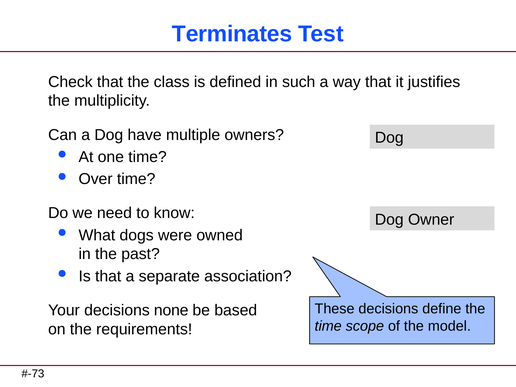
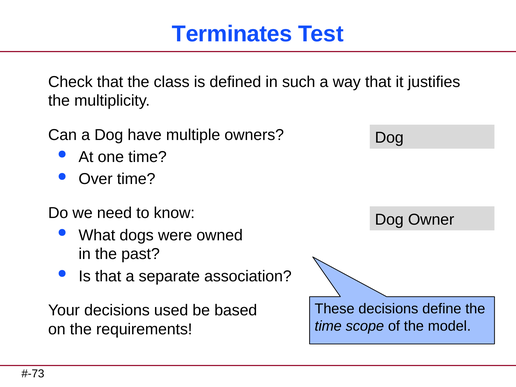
none: none -> used (171, 310)
